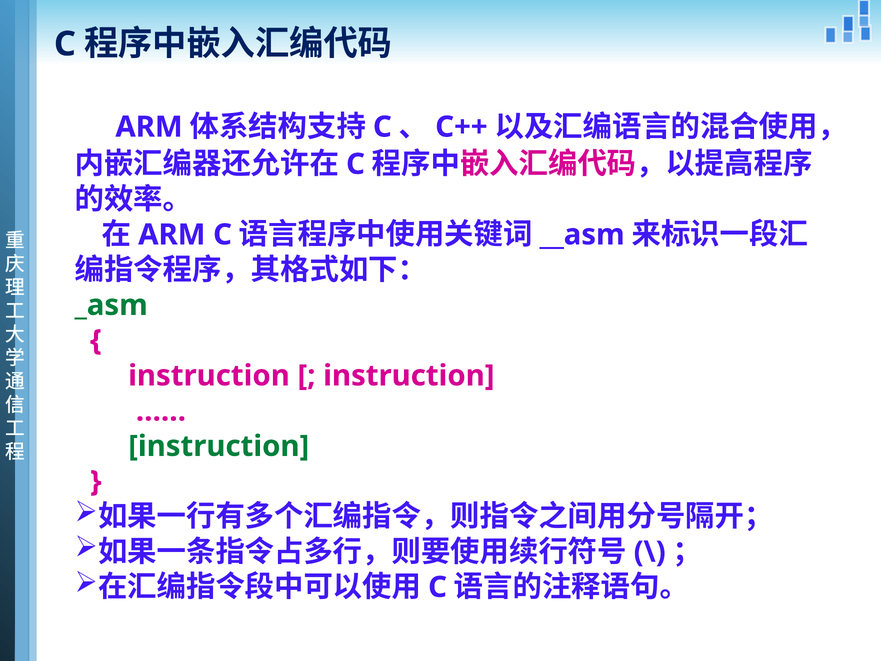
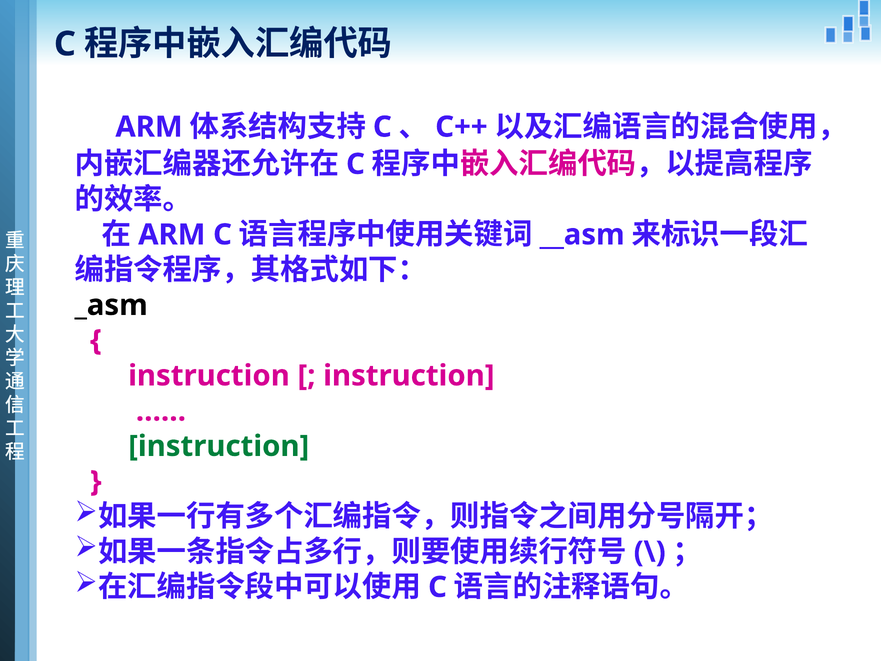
_asm colour: green -> black (111, 305)
